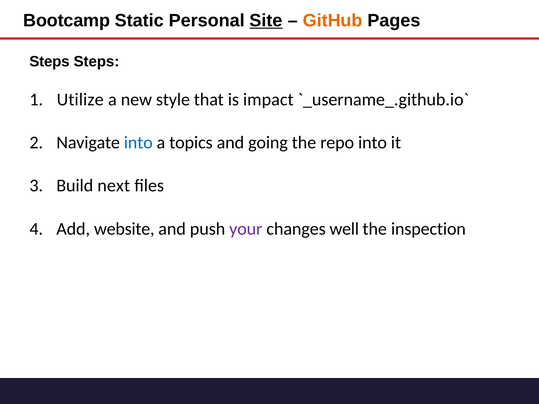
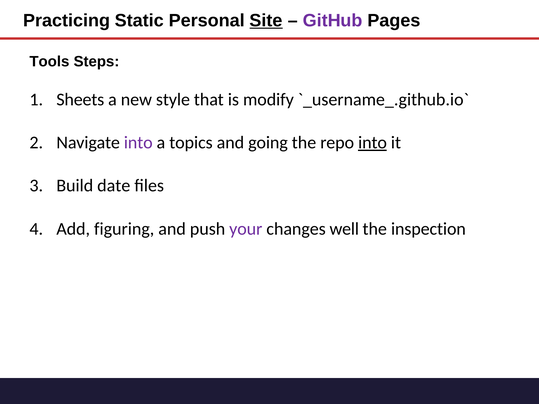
Bootcamp: Bootcamp -> Practicing (67, 20)
GitHub colour: orange -> purple (333, 20)
Steps: Steps -> Tools (49, 62)
Utilize: Utilize -> Sheets (80, 100)
impact: impact -> modify (268, 100)
into colour: blue -> purple (138, 143)
into underline: none -> present (373, 143)
next: next -> date (114, 186)
website: website -> figuring (124, 229)
